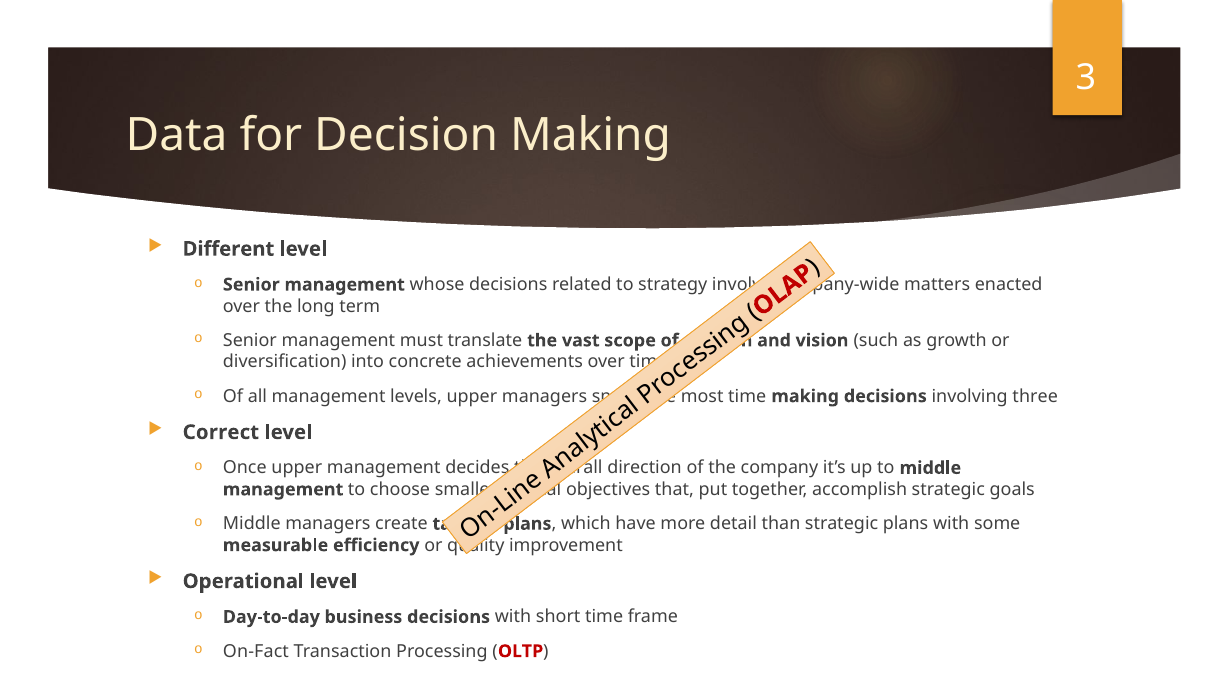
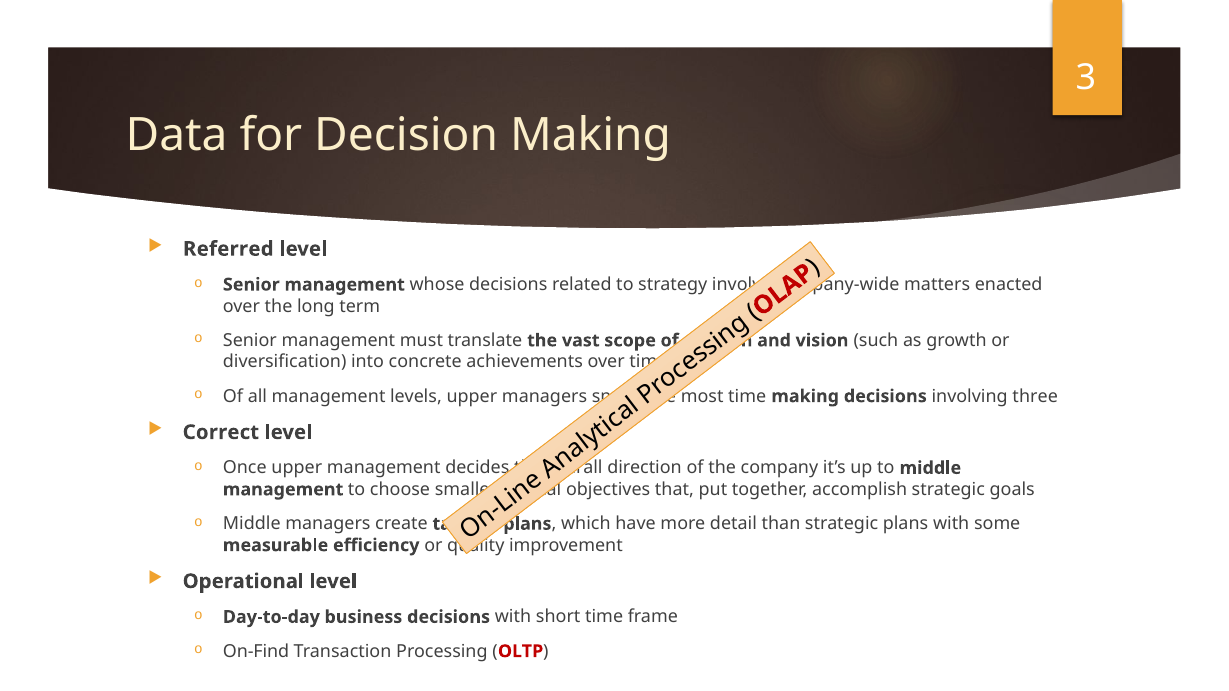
Different: Different -> Referred (228, 249)
On-Fact: On-Fact -> On-Find (256, 652)
